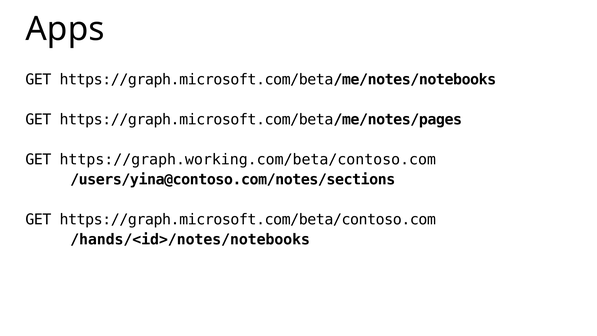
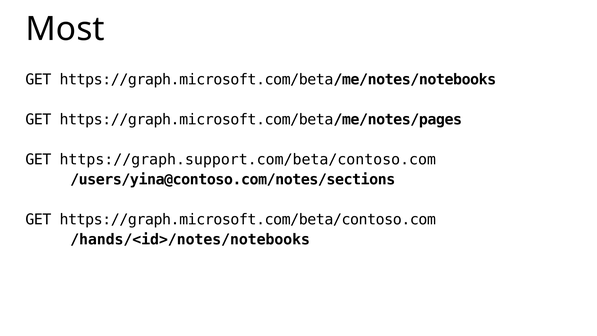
Apps: Apps -> Most (65, 29)
https://graph.working.com/beta/contoso.com: https://graph.working.com/beta/contoso.com -> https://graph.support.com/beta/contoso.com (248, 160)
